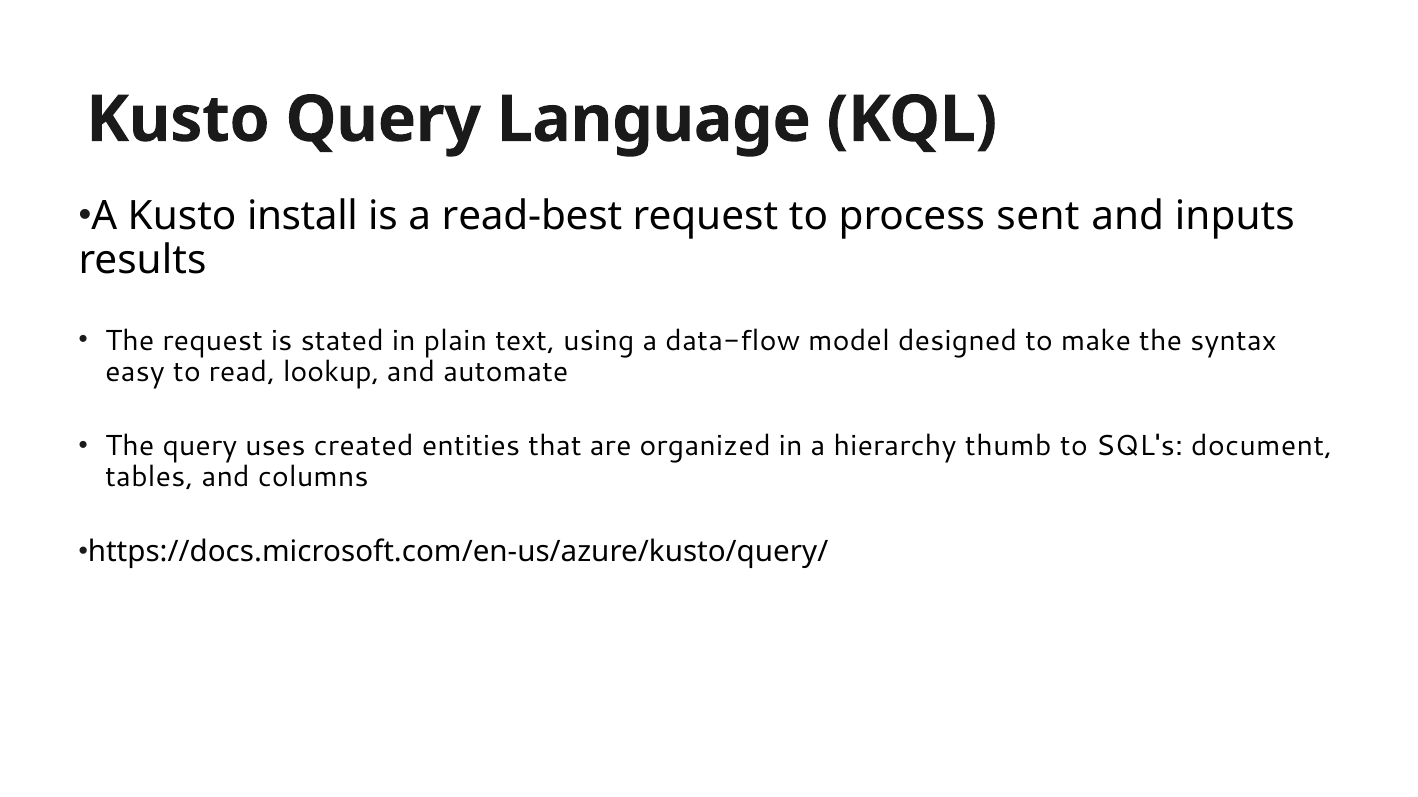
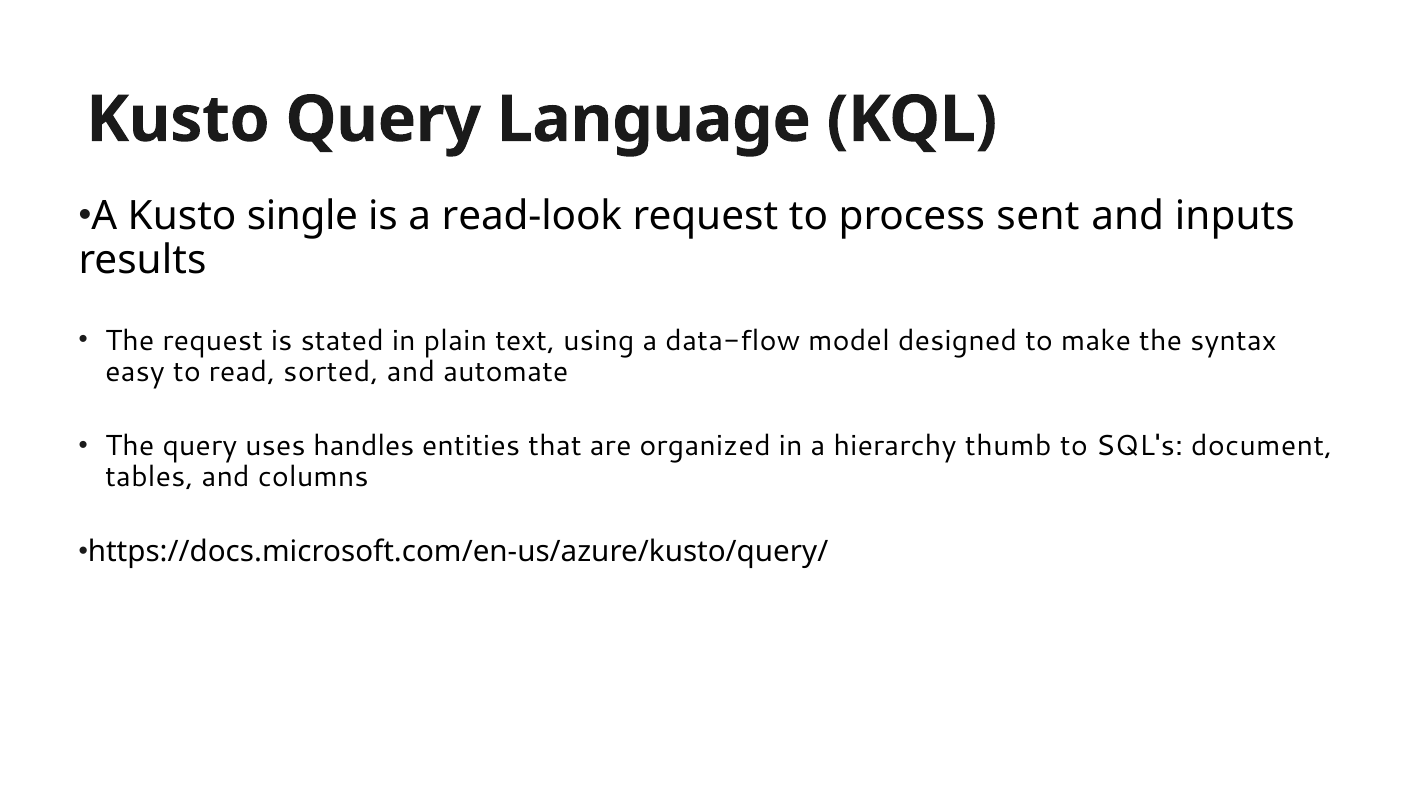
install: install -> single (302, 217)
read-best: read-best -> read-look (532, 217)
lookup: lookup -> sorted (331, 372)
created: created -> handles (364, 446)
